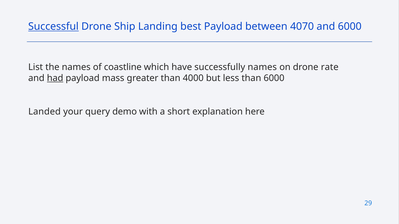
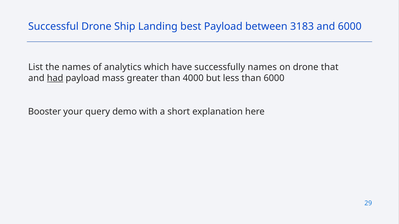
Successful underline: present -> none (53, 27)
4070: 4070 -> 3183 (302, 27)
coastline: coastline -> analytics (123, 67)
rate: rate -> that (330, 67)
Landed: Landed -> Booster (45, 112)
